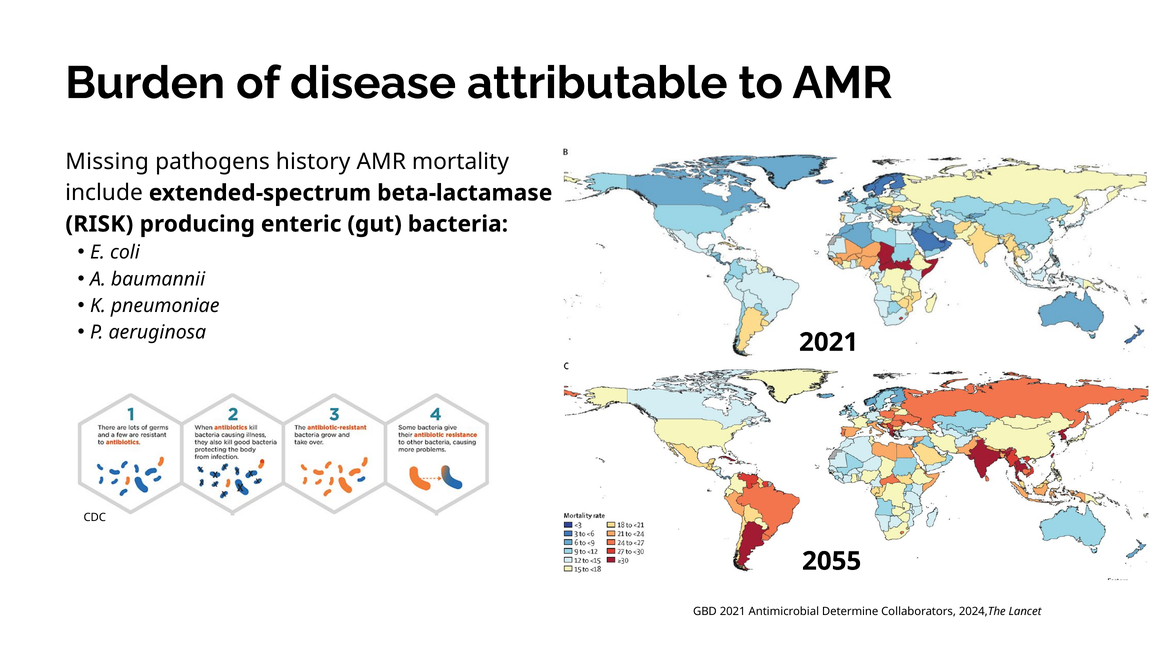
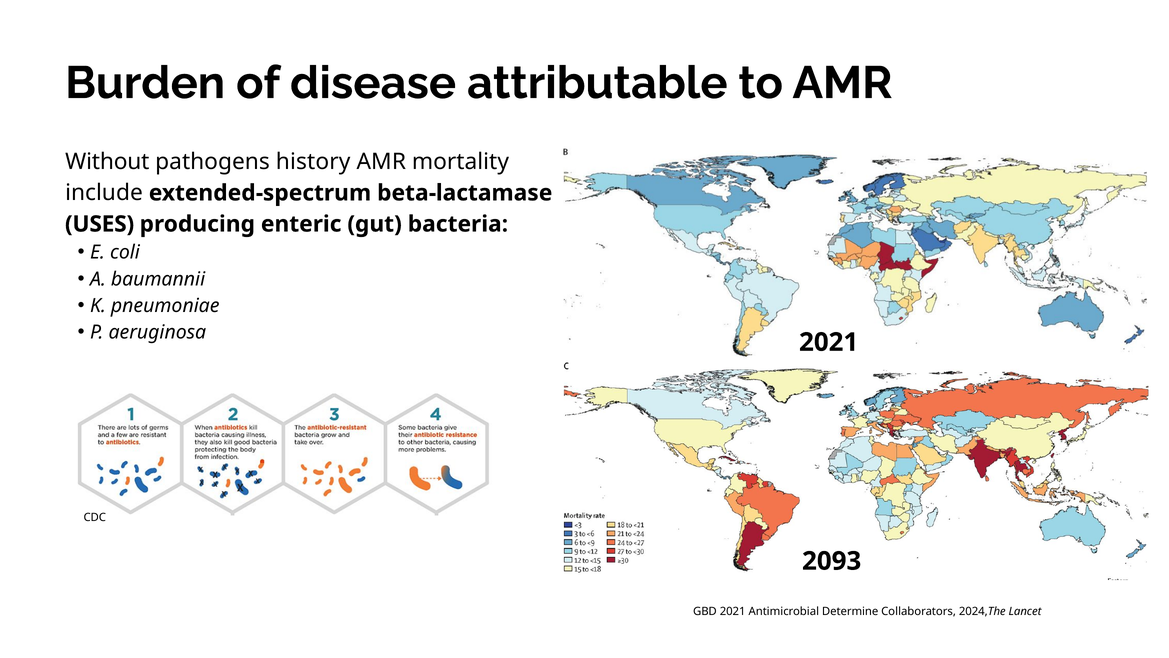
Missing: Missing -> Without (107, 162)
RISK: RISK -> USES (100, 224)
2055: 2055 -> 2093 (832, 561)
